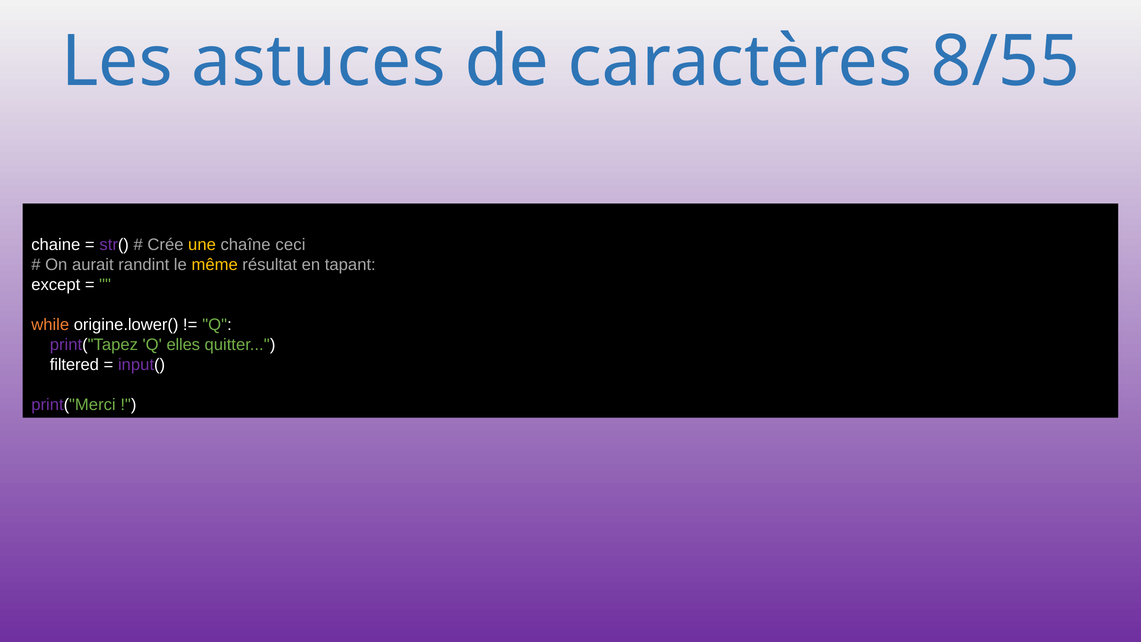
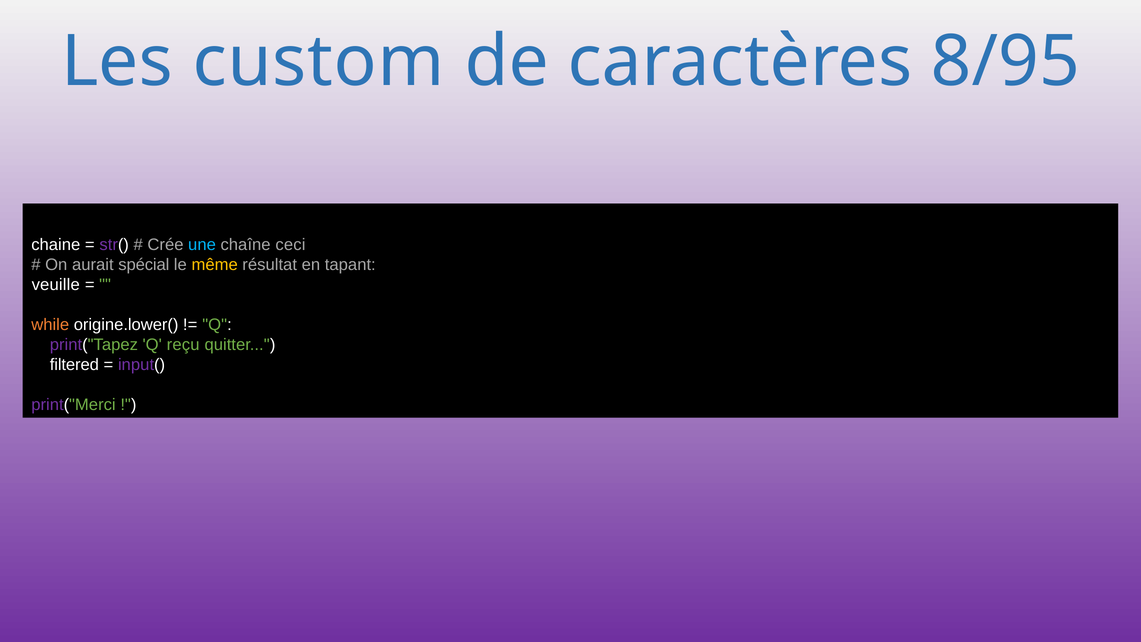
astuces: astuces -> custom (319, 62)
8/55: 8/55 -> 8/95 (1005, 62)
une colour: yellow -> light blue (202, 245)
randint: randint -> spécial (144, 265)
except: except -> veuille (56, 285)
elles: elles -> reçu (183, 345)
